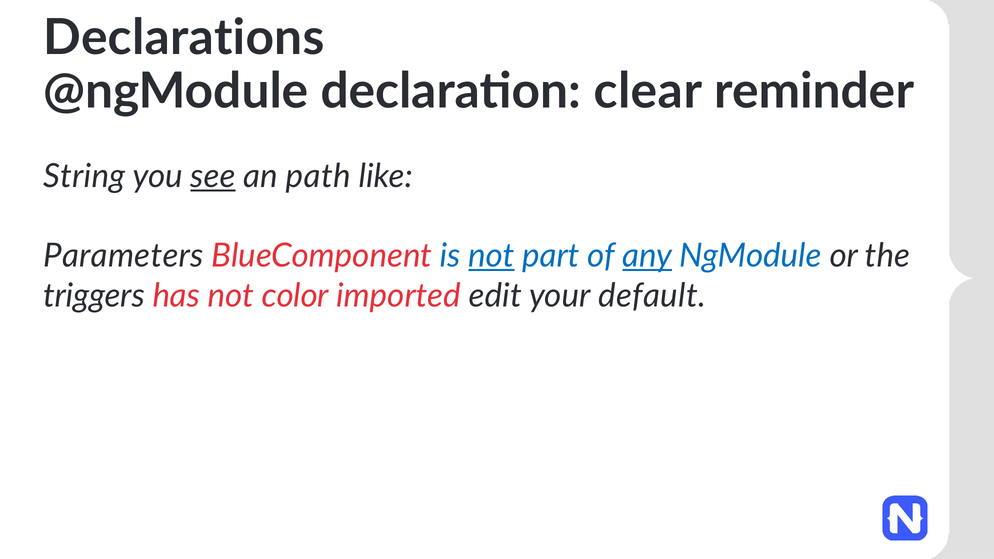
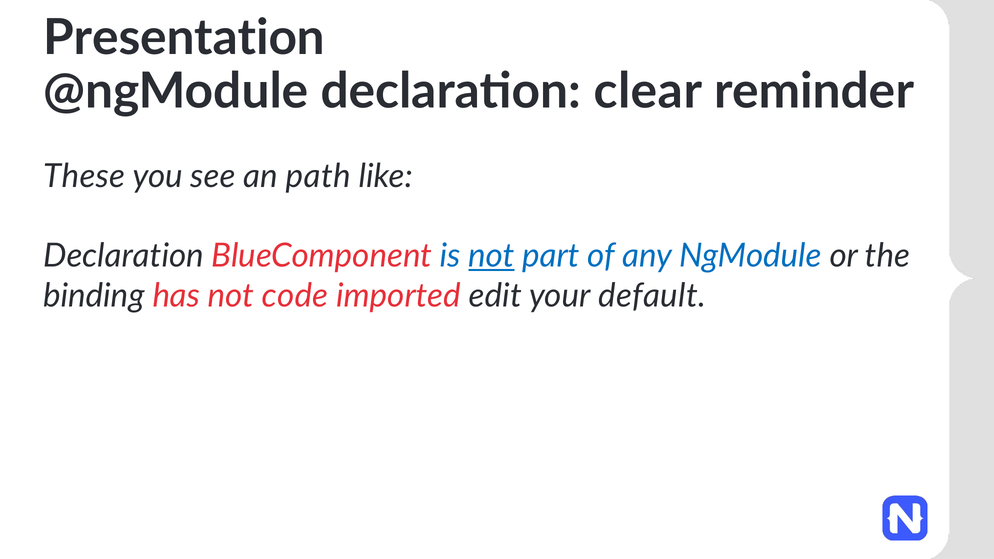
Declarations: Declarations -> Presentation (184, 38)
String: String -> These (84, 176)
see underline: present -> none (213, 176)
Parameters: Parameters -> Declaration (124, 256)
any underline: present -> none (647, 256)
triggers: triggers -> binding (94, 296)
color: color -> code (295, 296)
